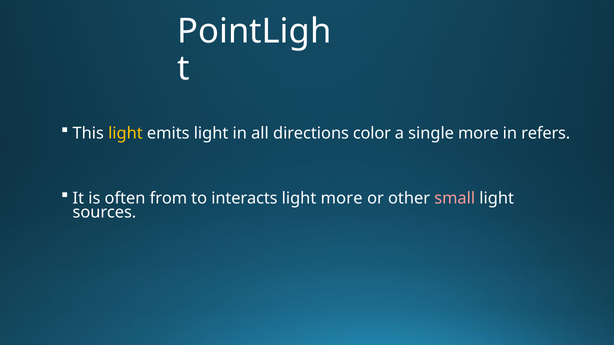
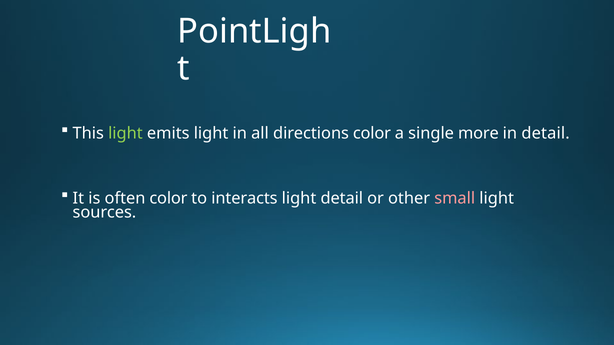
light colour: yellow -> light green (125, 134)
in refers: refers -> detail (546, 134)
often from: from -> color (168, 199)
light more: more -> detail (342, 199)
